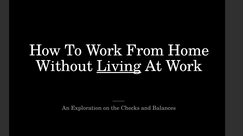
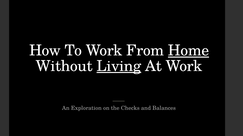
Home underline: none -> present (188, 51)
